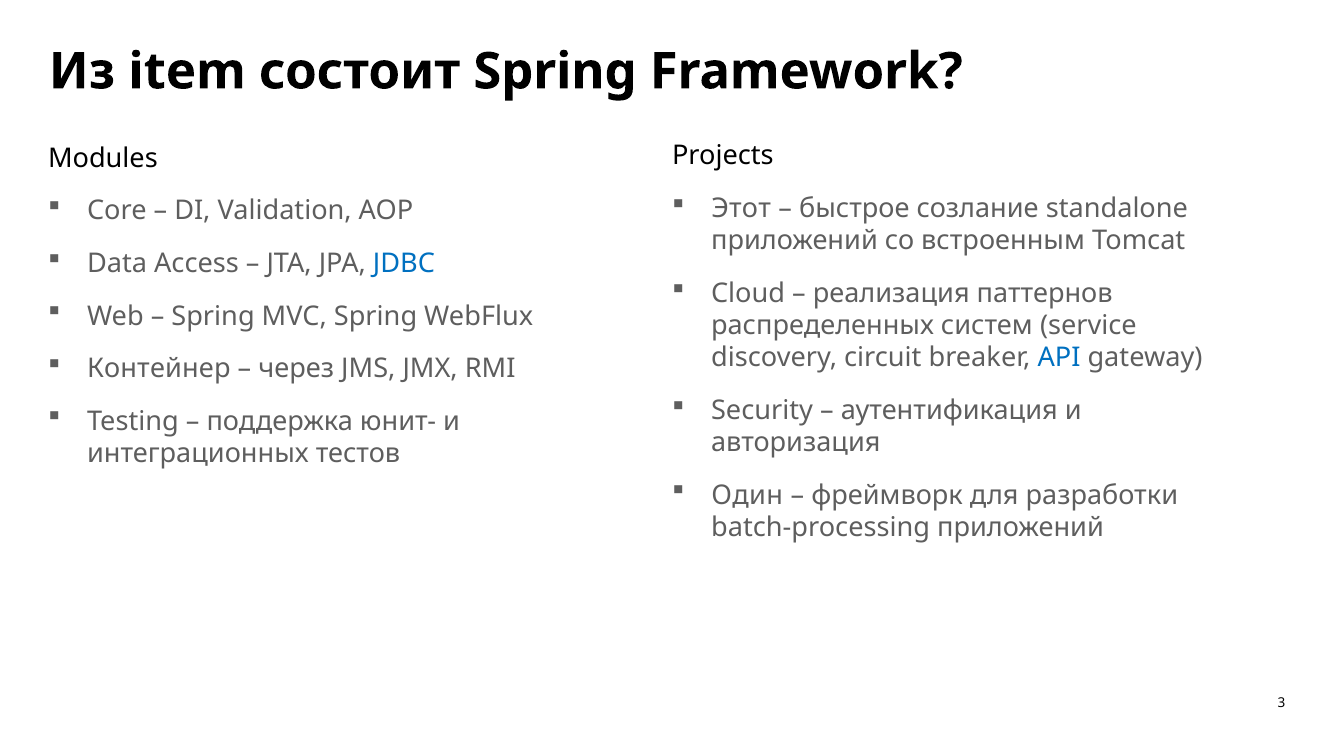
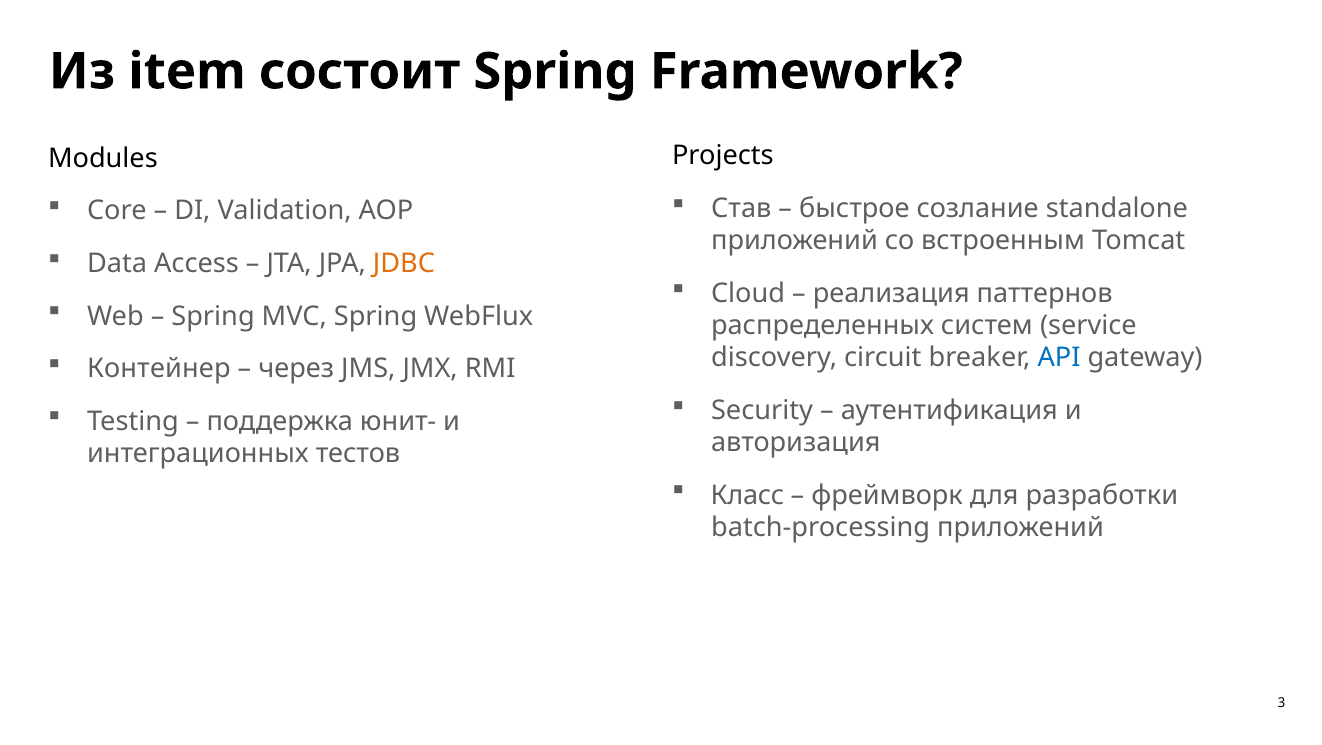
Этот: Этот -> Став (741, 209)
JDBC colour: blue -> orange (404, 264)
Один: Один -> Класс (747, 495)
